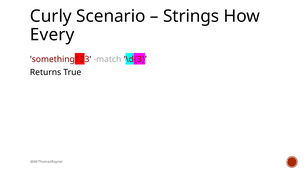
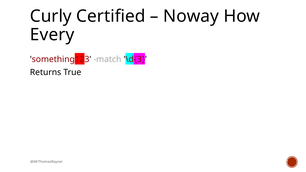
Scenario: Scenario -> Certified (111, 16)
Strings: Strings -> Noway (191, 16)
